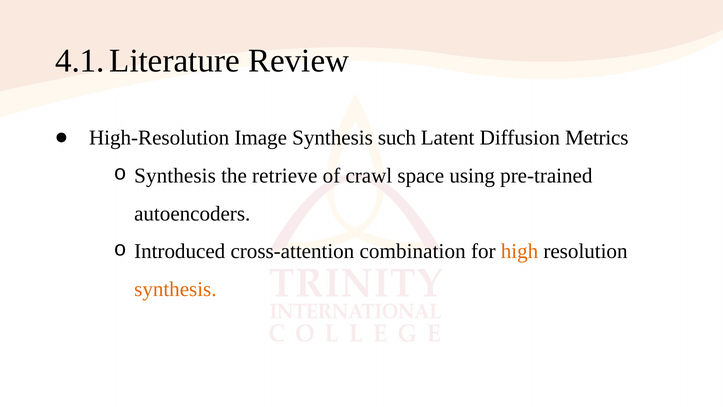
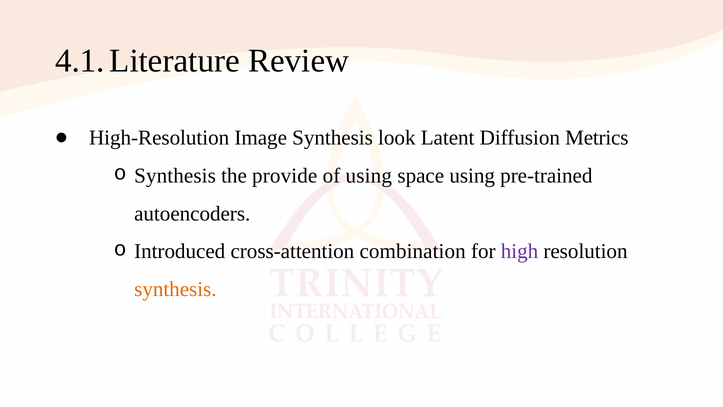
such: such -> look (397, 138)
retrieve: retrieve -> provide (285, 176)
of crawl: crawl -> using (369, 176)
high colour: orange -> purple (520, 251)
